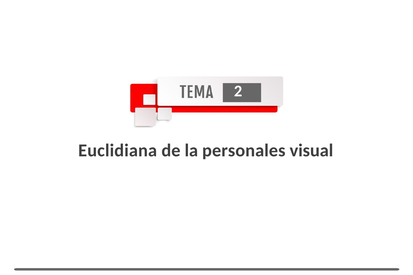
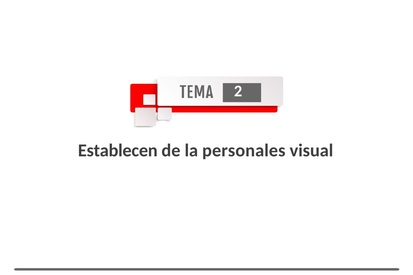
Euclidiana: Euclidiana -> Establecen (118, 151)
